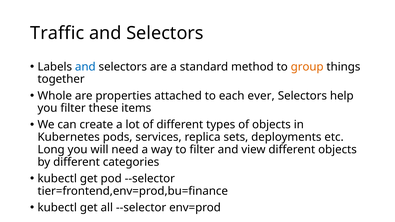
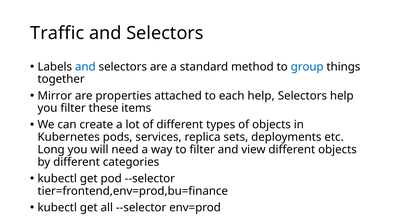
group colour: orange -> blue (307, 67)
Whole: Whole -> Mirror (55, 96)
each ever: ever -> help (261, 96)
